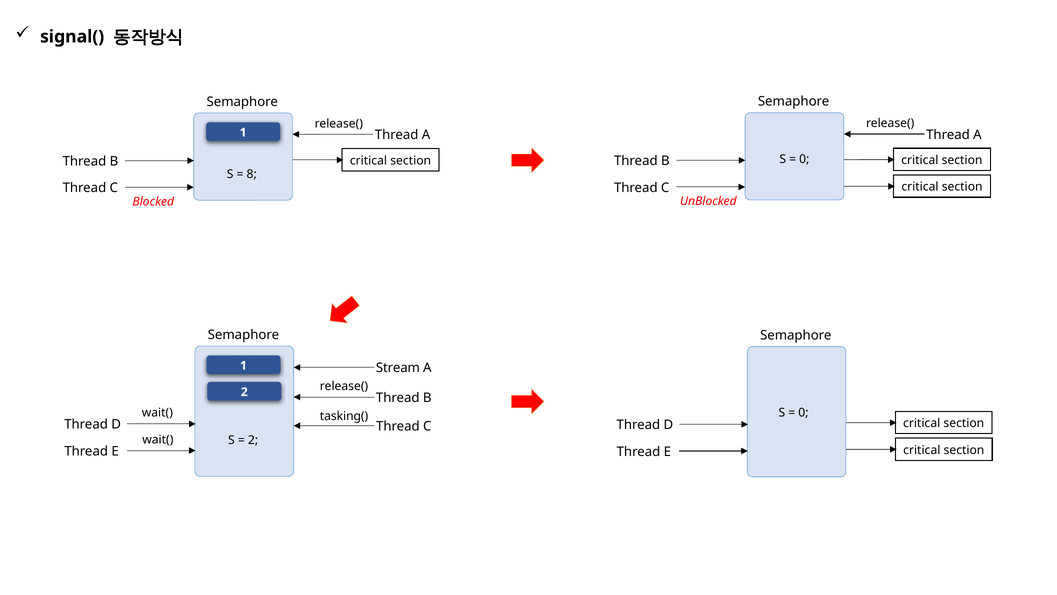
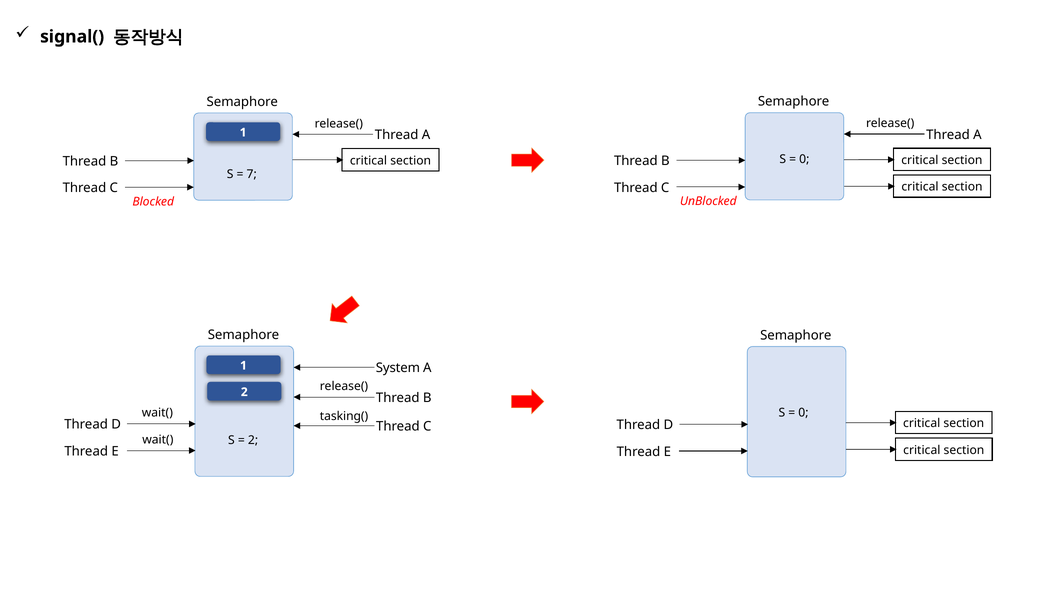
8: 8 -> 7 (252, 174)
Stream: Stream -> System (398, 368)
